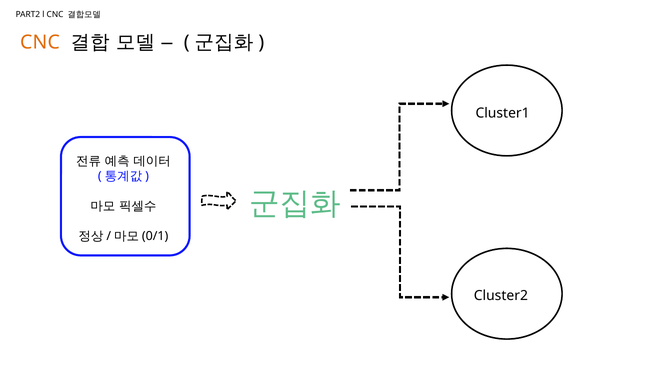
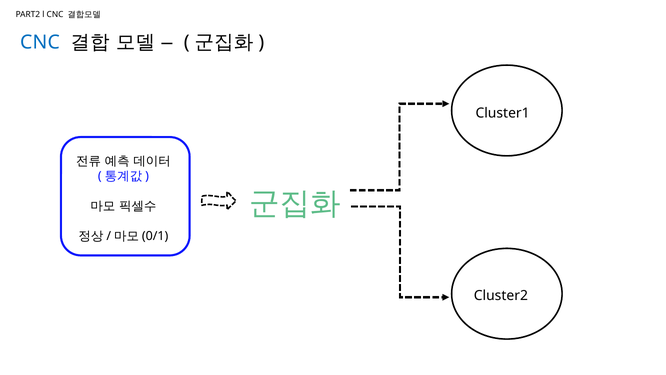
CNC colour: orange -> blue (40, 42)
